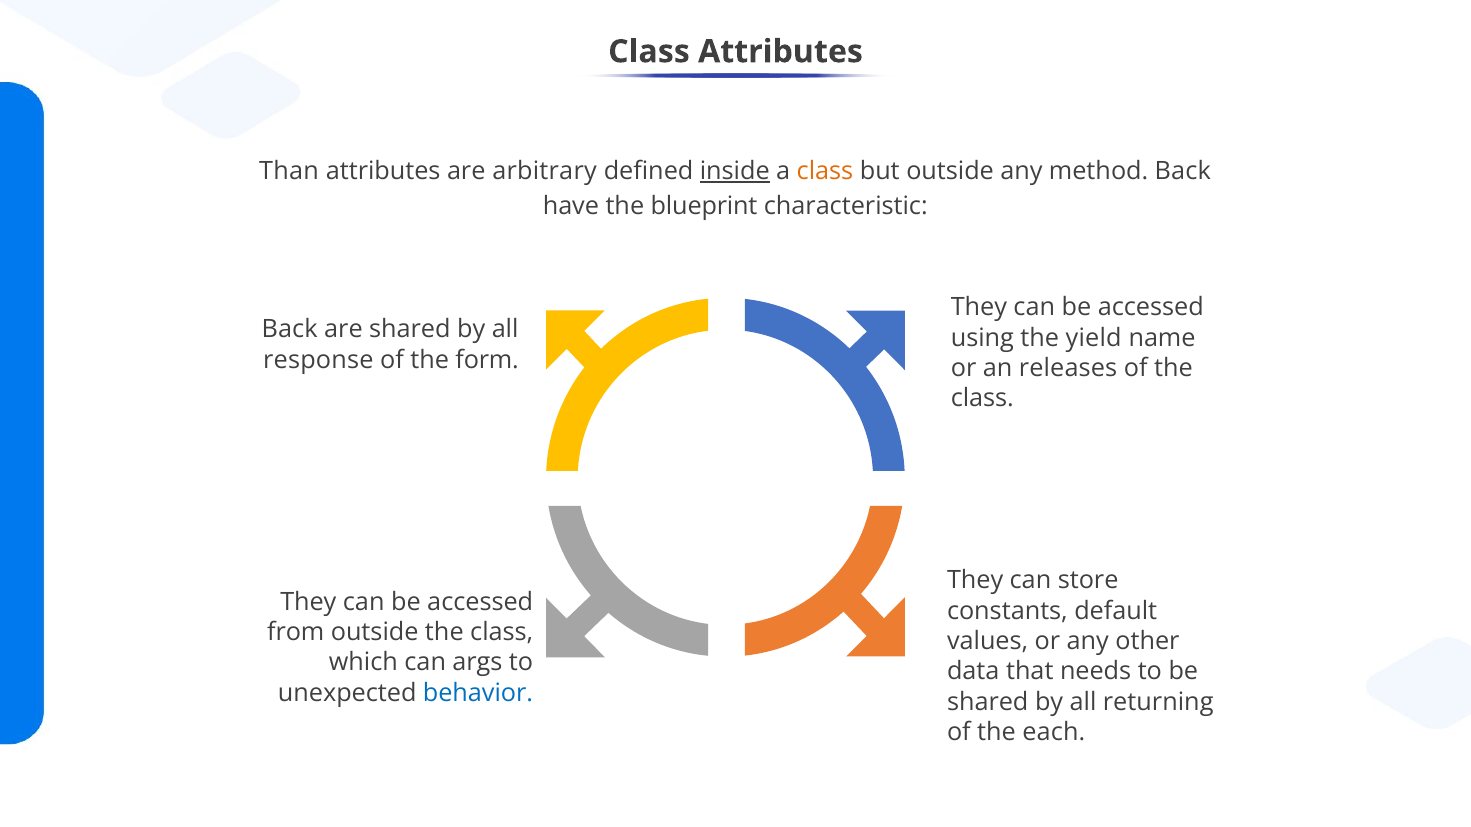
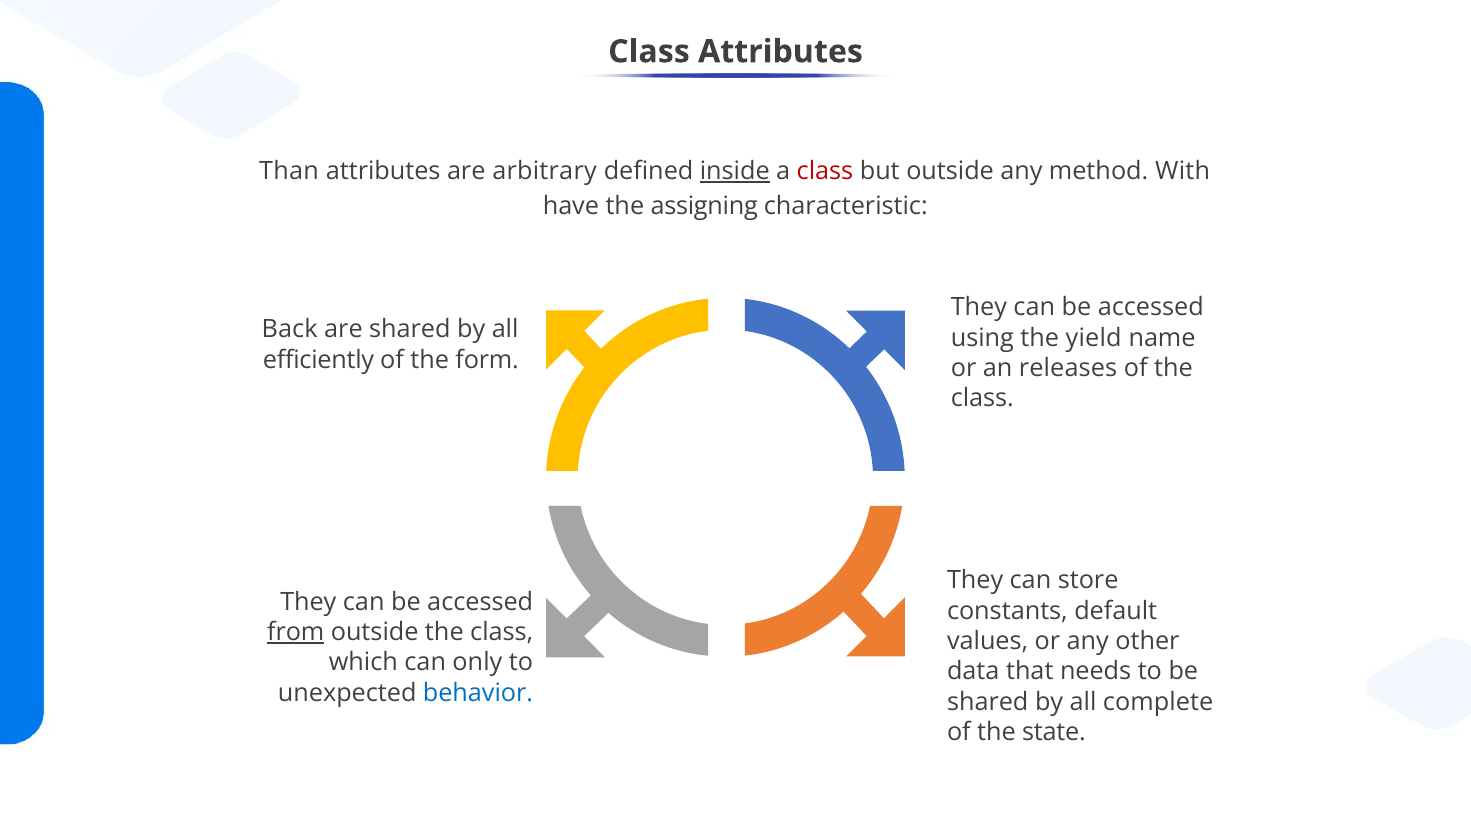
class colour: orange -> red (825, 171)
method Back: Back -> With (1183, 171)
blueprint: blueprint -> assigning (704, 206)
response: response -> efficiently (319, 360)
from underline: none -> present (296, 632)
args: args -> only (477, 663)
returning: returning -> complete (1158, 702)
each: each -> state (1054, 733)
